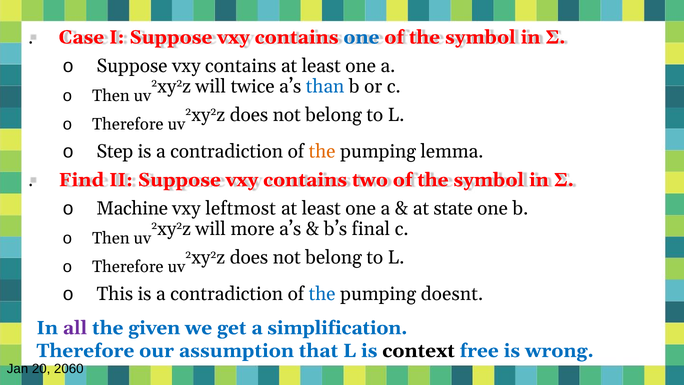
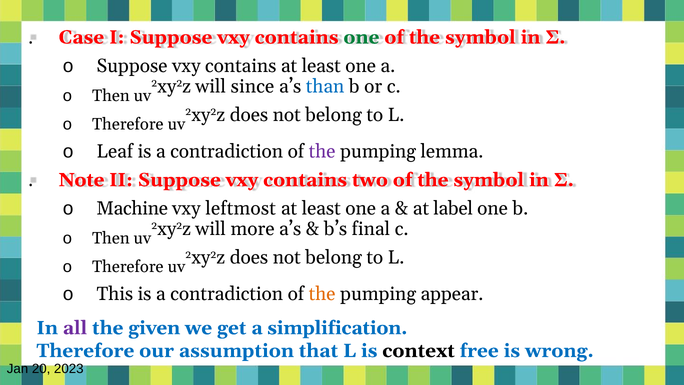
one colour: blue -> green (361, 37)
twice: twice -> since (253, 86)
Step: Step -> Leaf (115, 151)
the colour: orange -> purple (322, 151)
Find: Find -> Note (82, 180)
state: state -> label (453, 208)
the colour: blue -> orange (322, 294)
doesnt: doesnt -> appear (452, 294)
2060: 2060 -> 2023 (69, 369)
